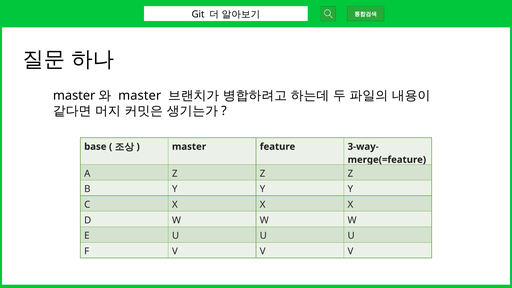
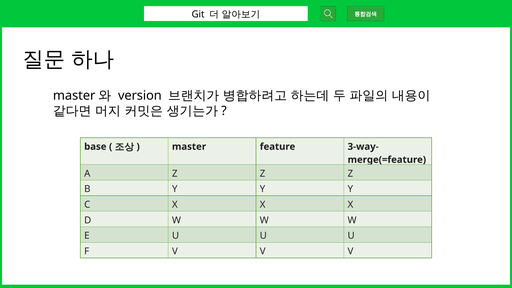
master: master -> version (140, 96)
